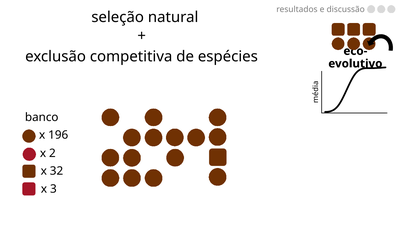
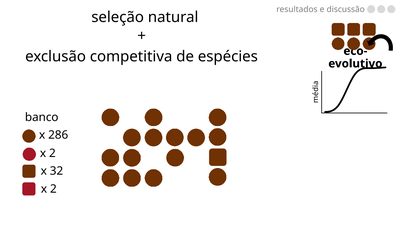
196: 196 -> 286 (58, 135)
3: 3 -> 2 (53, 189)
